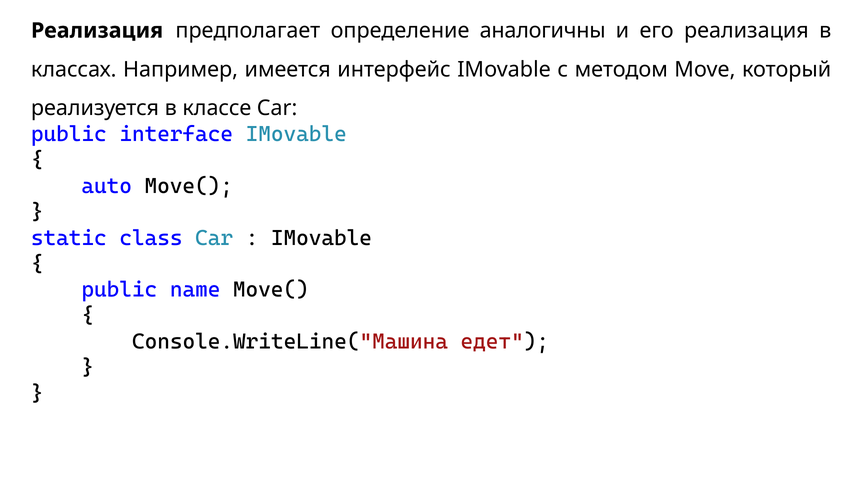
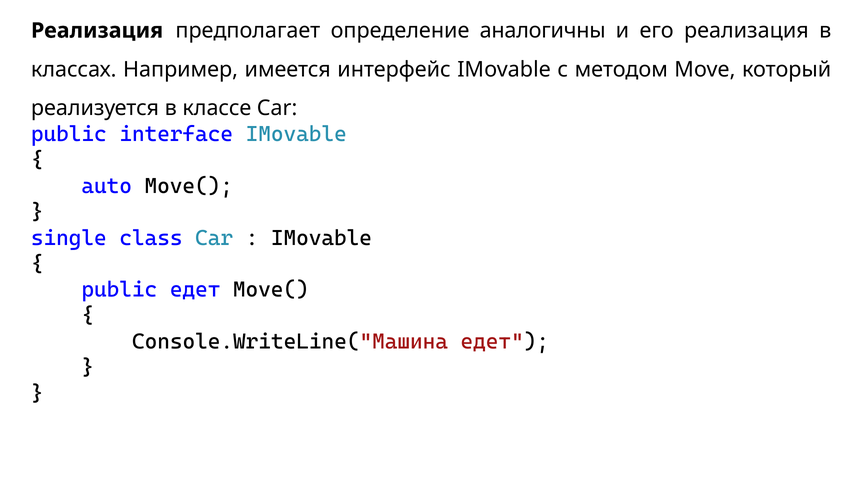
static: static -> single (69, 238)
public name: name -> едет (195, 289)
